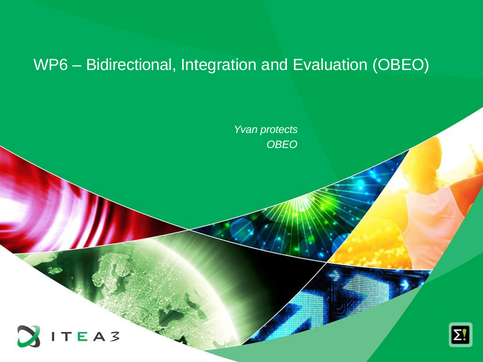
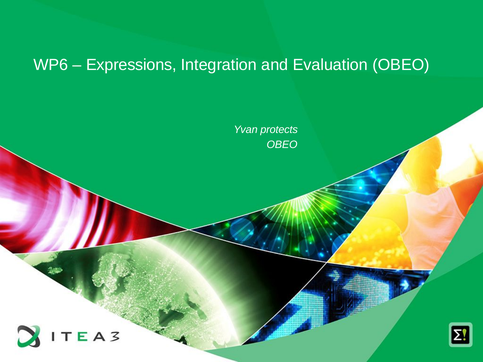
Bidirectional: Bidirectional -> Expressions (131, 65)
